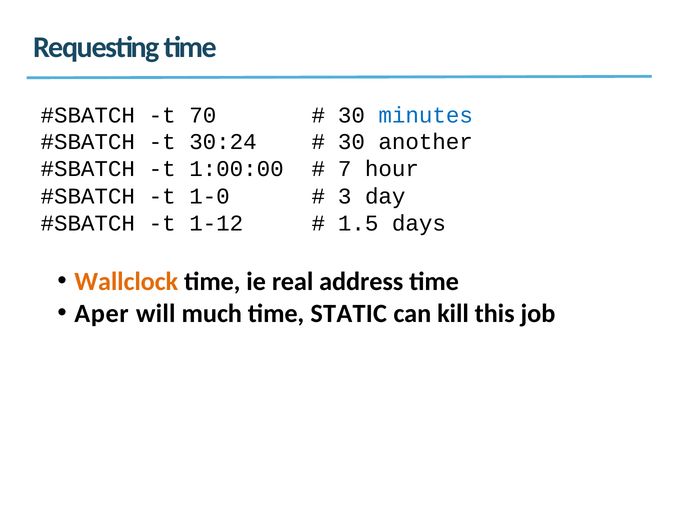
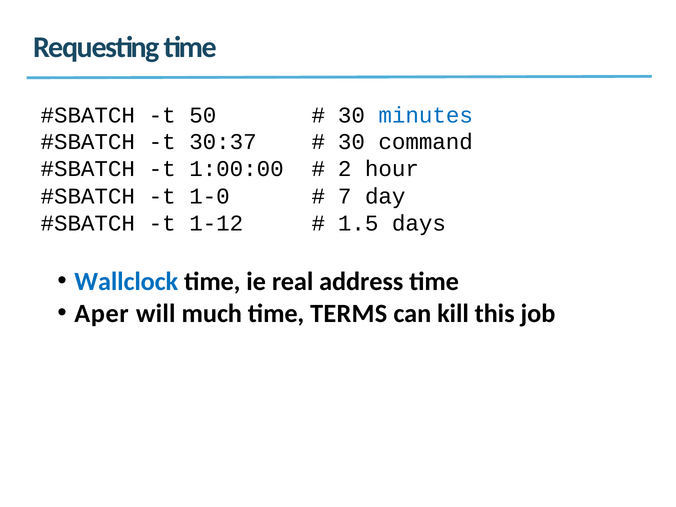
70: 70 -> 50 (203, 115)
30:24: 30:24 -> 30:37 (223, 142)
another: another -> command (426, 142)
7: 7 -> 2 (345, 169)
3: 3 -> 7 (345, 196)
Wallclock colour: orange -> blue (126, 282)
STATIC: STATIC -> TERMS (349, 314)
